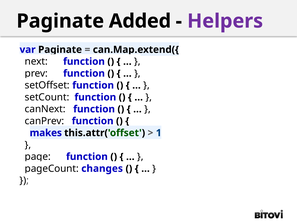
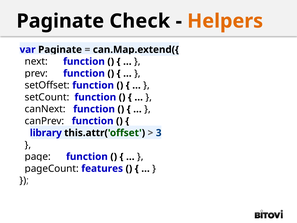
Added: Added -> Check (140, 21)
Helpers colour: purple -> orange (225, 21)
makes: makes -> library (46, 133)
1: 1 -> 3 (159, 133)
changes: changes -> features (102, 168)
